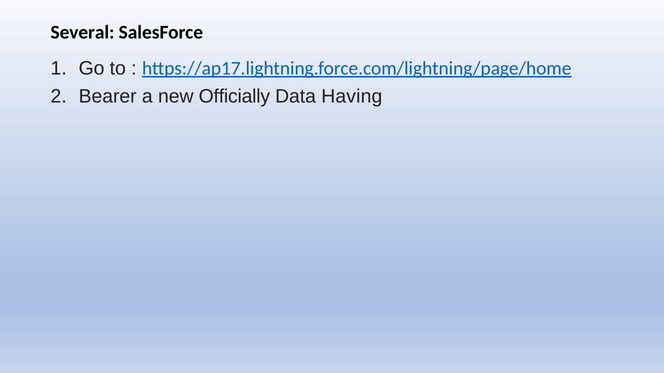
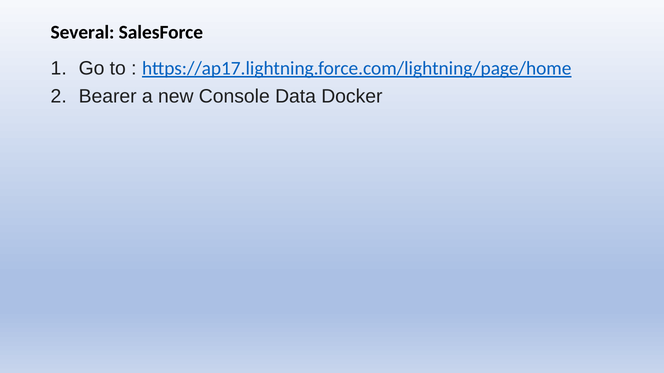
Officially: Officially -> Console (234, 96)
Having: Having -> Docker (352, 96)
